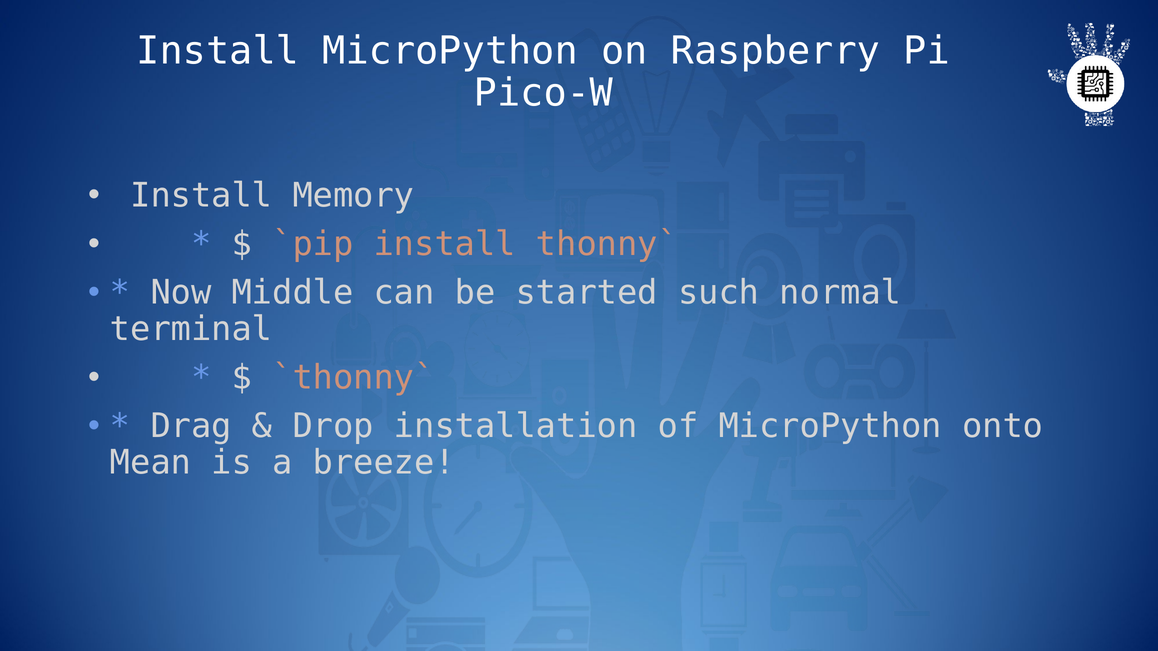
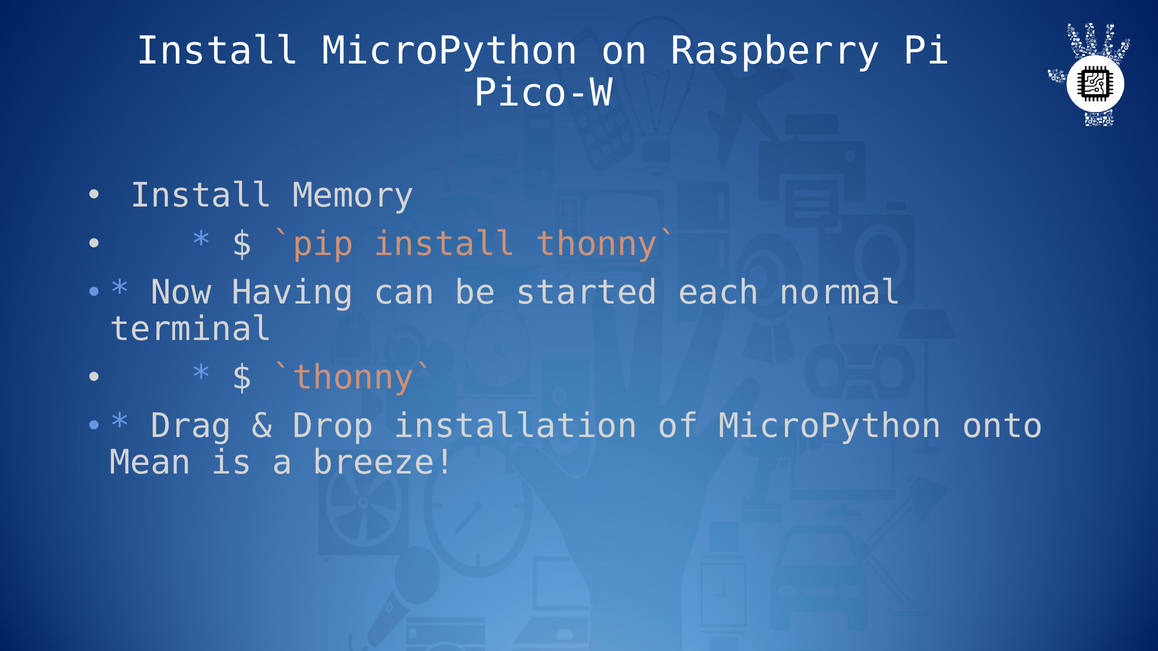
Middle: Middle -> Having (293, 293)
such: such -> each (719, 293)
